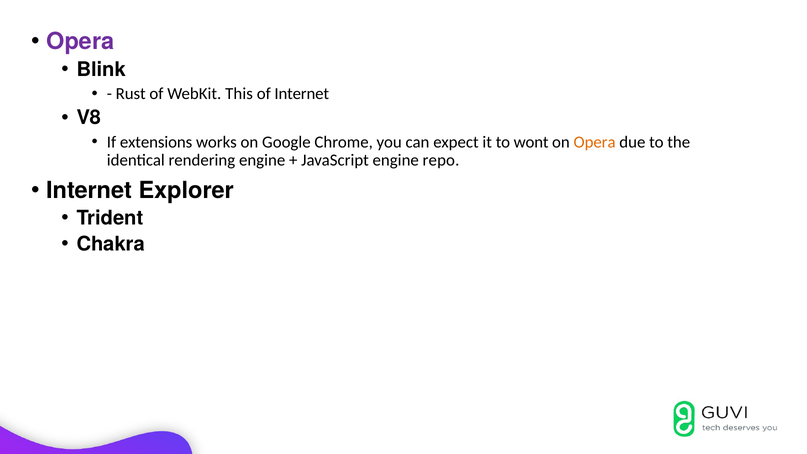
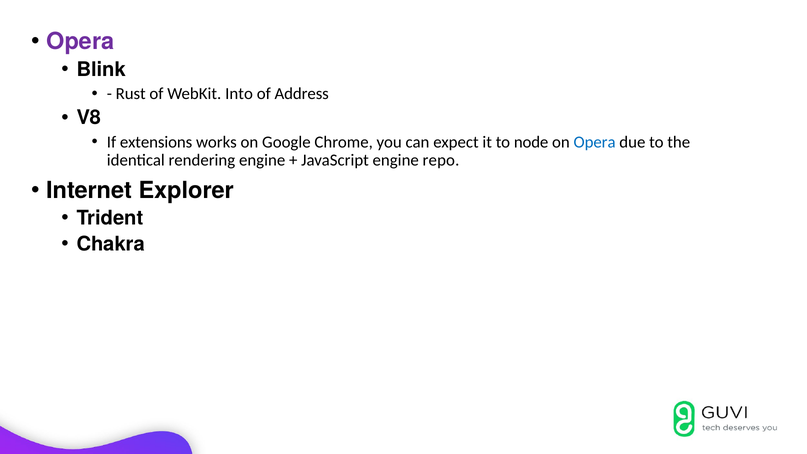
This: This -> Into (239, 94)
of Internet: Internet -> Address (302, 94)
wont: wont -> node (531, 142)
Opera colour: orange -> blue (595, 142)
